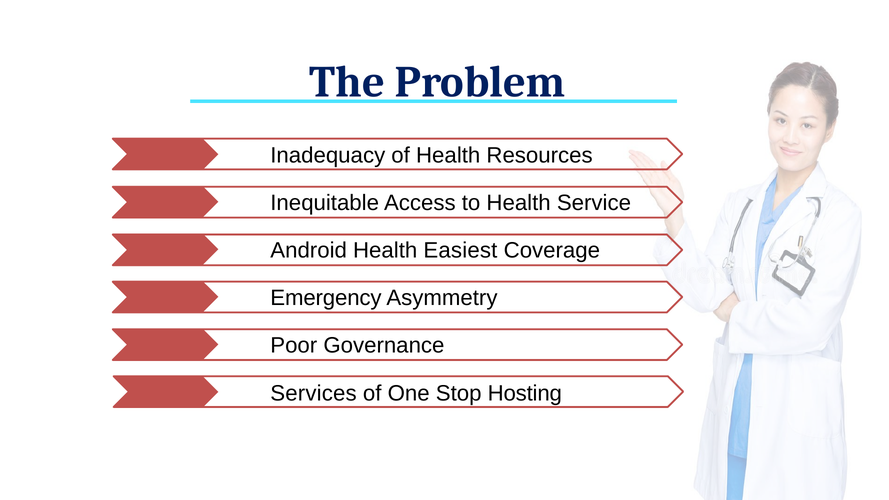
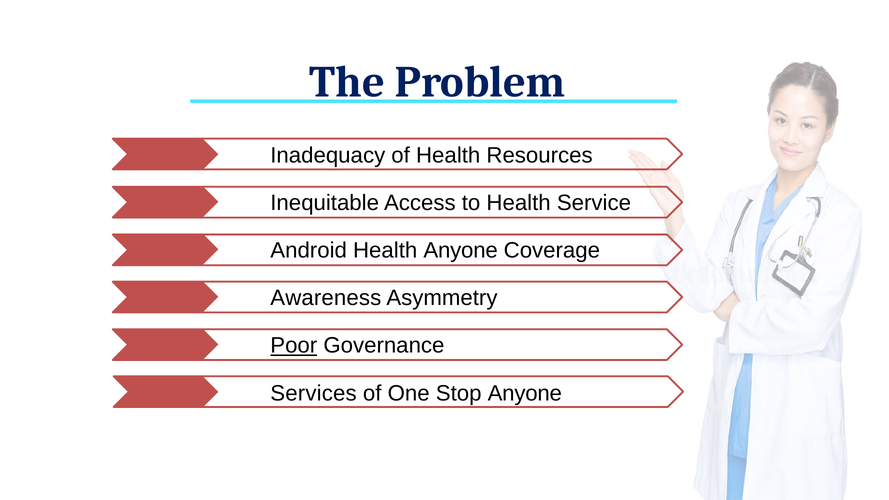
Health Easiest: Easiest -> Anyone (461, 251)
Emergency: Emergency -> Awareness (326, 298)
Poor underline: none -> present (294, 346)
Stop Hosting: Hosting -> Anyone (525, 393)
